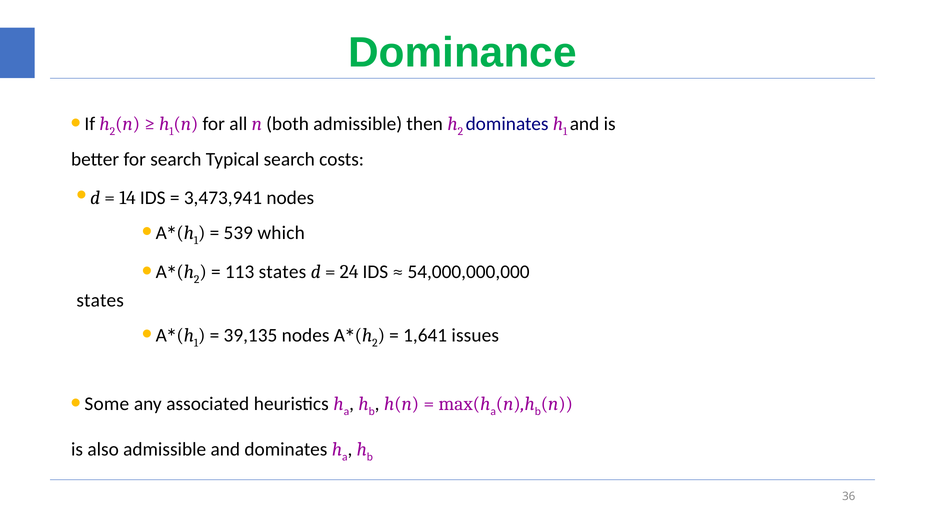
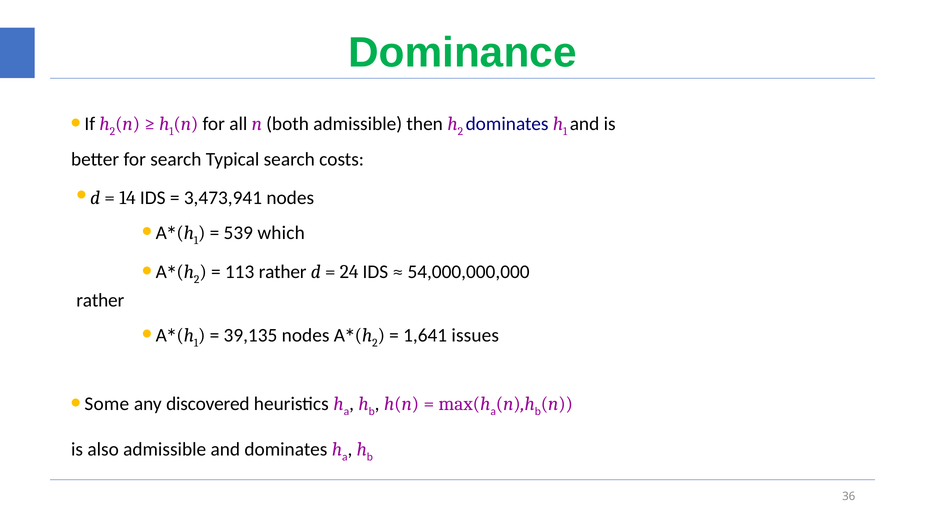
113 states: states -> rather (283, 272)
states: states -> rather (100, 300)
associated: associated -> discovered (208, 404)
